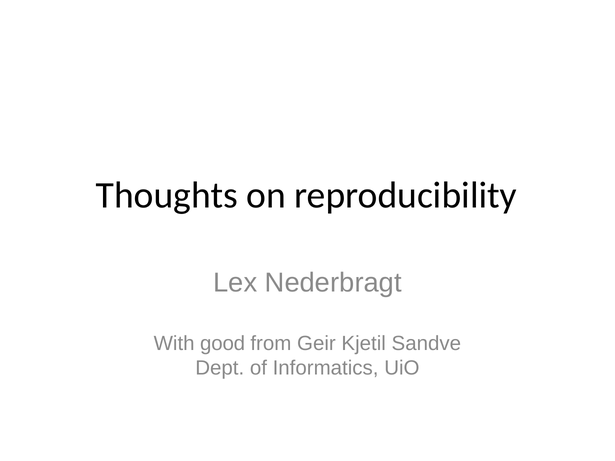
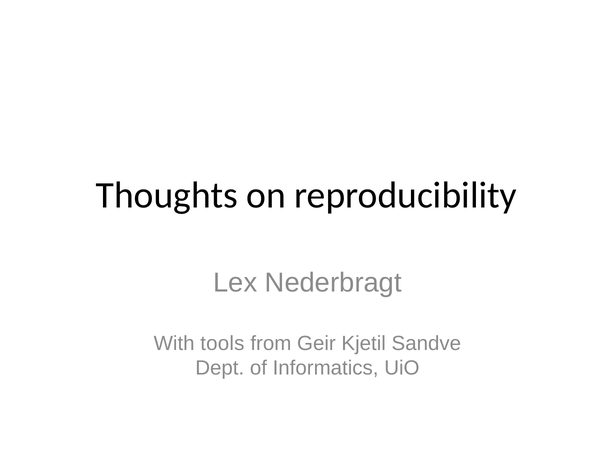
good: good -> tools (222, 344)
